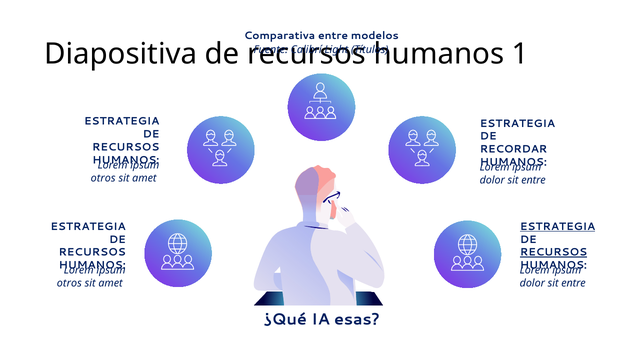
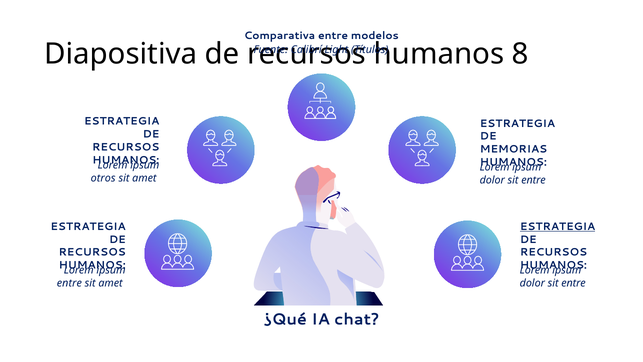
1: 1 -> 8 (520, 54)
RECORDAR: RECORDAR -> MEMORIAS (513, 149)
RECURSOS underline: present -> none (554, 252)
otros: otros -> entre (69, 283)
esas: esas -> chat (357, 319)
